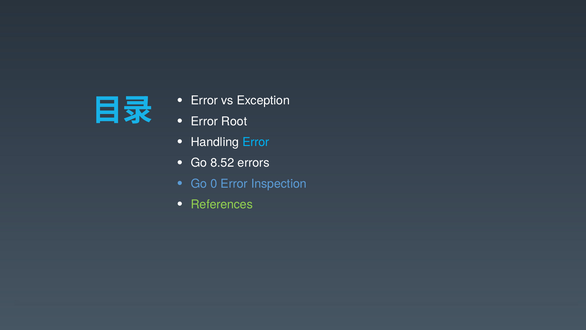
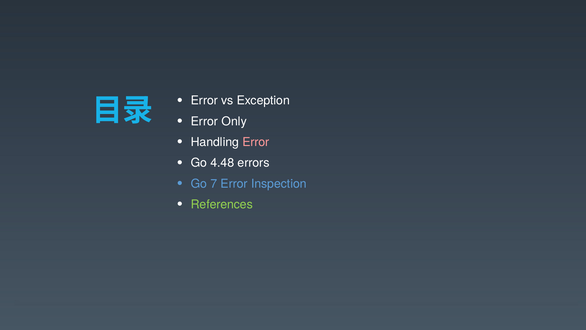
Root: Root -> Only (234, 121)
Error colour: light blue -> pink (256, 142)
8.52: 8.52 -> 4.48 (222, 163)
0: 0 -> 7 (214, 184)
